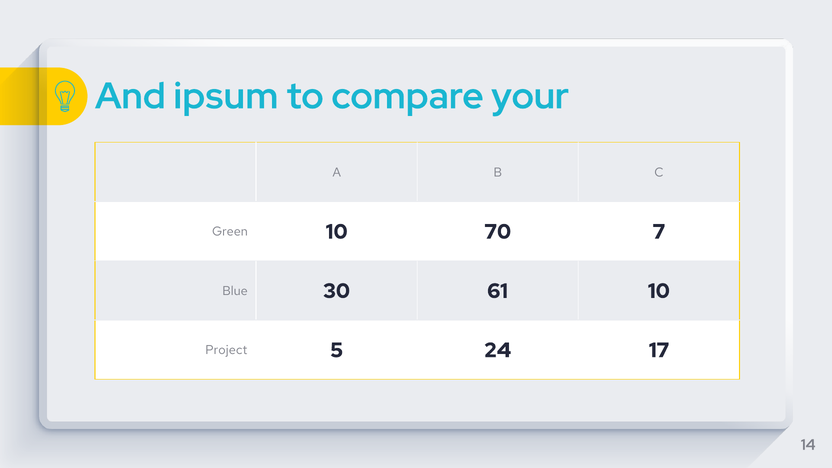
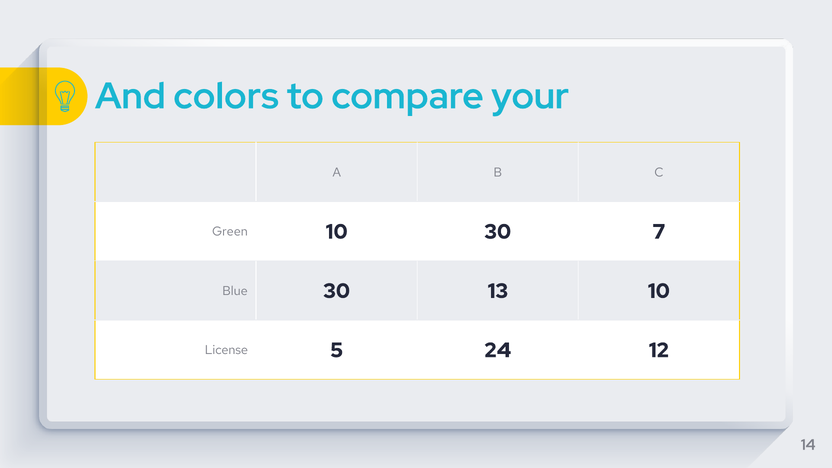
ipsum: ipsum -> colors (226, 96)
10 70: 70 -> 30 (498, 232)
61: 61 -> 13 (498, 291)
Project: Project -> License (226, 350)
17: 17 -> 12 (659, 350)
